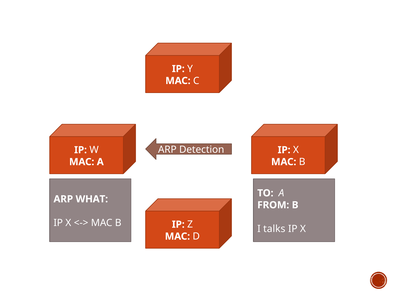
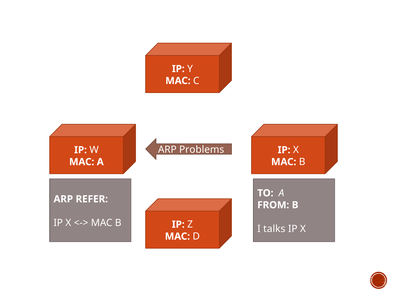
Detection: Detection -> Problems (202, 150)
WHAT: WHAT -> REFER (92, 199)
